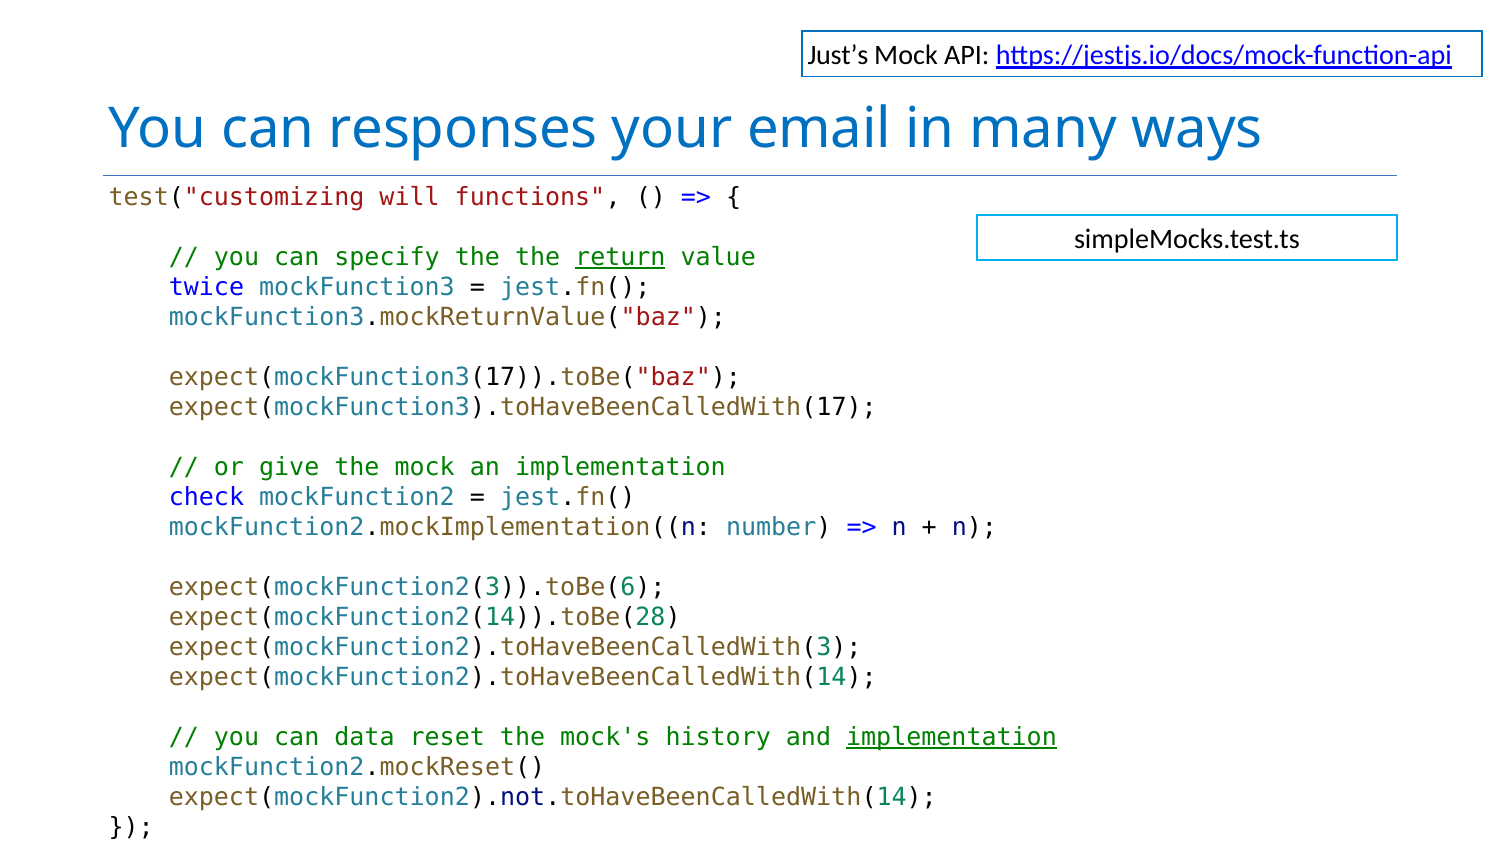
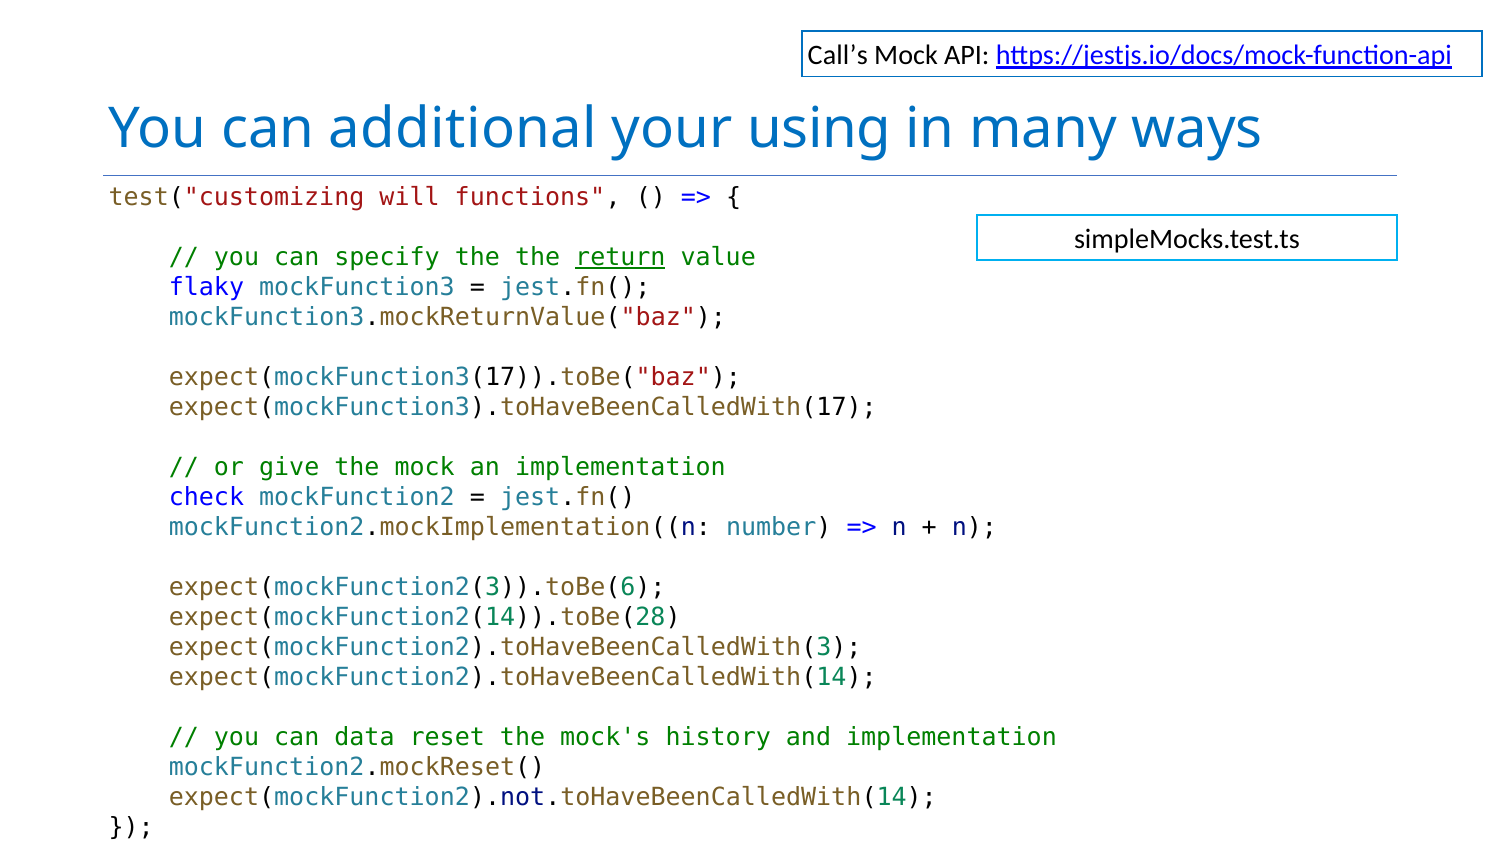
Just’s: Just’s -> Call’s (838, 55)
responses: responses -> additional (463, 129)
email: email -> using (819, 129)
twice: twice -> flaky (206, 287)
implementation underline: present -> none (951, 737)
